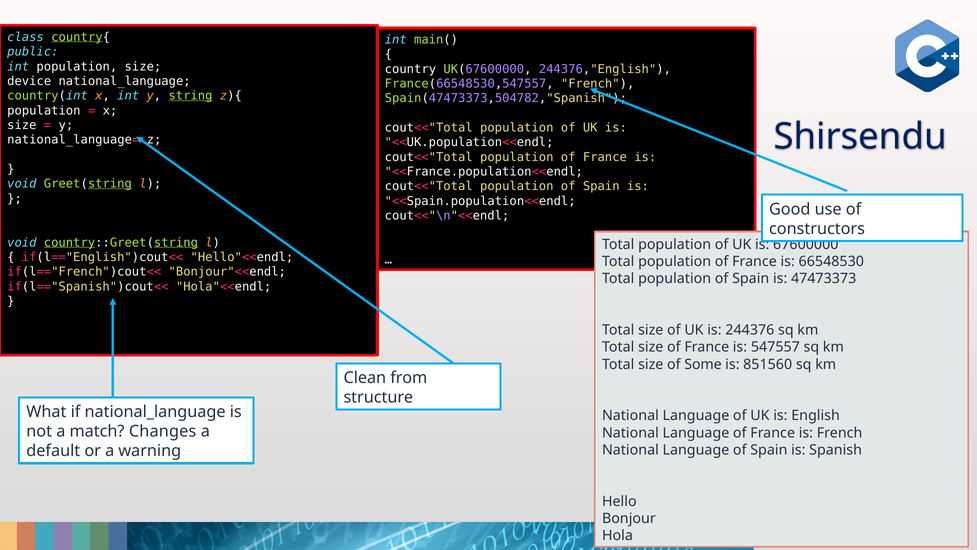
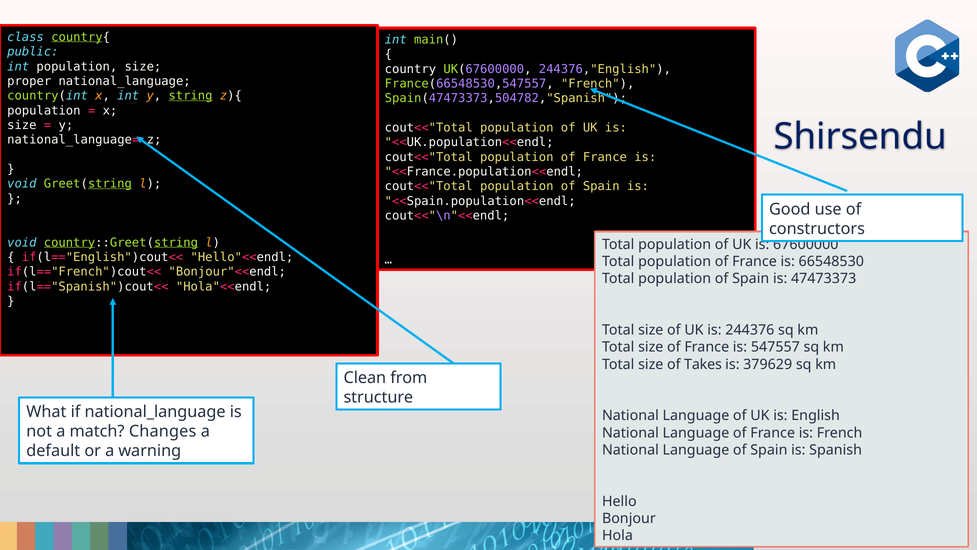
device: device -> proper (29, 81)
Some: Some -> Takes (703, 364)
851560: 851560 -> 379629 (768, 364)
